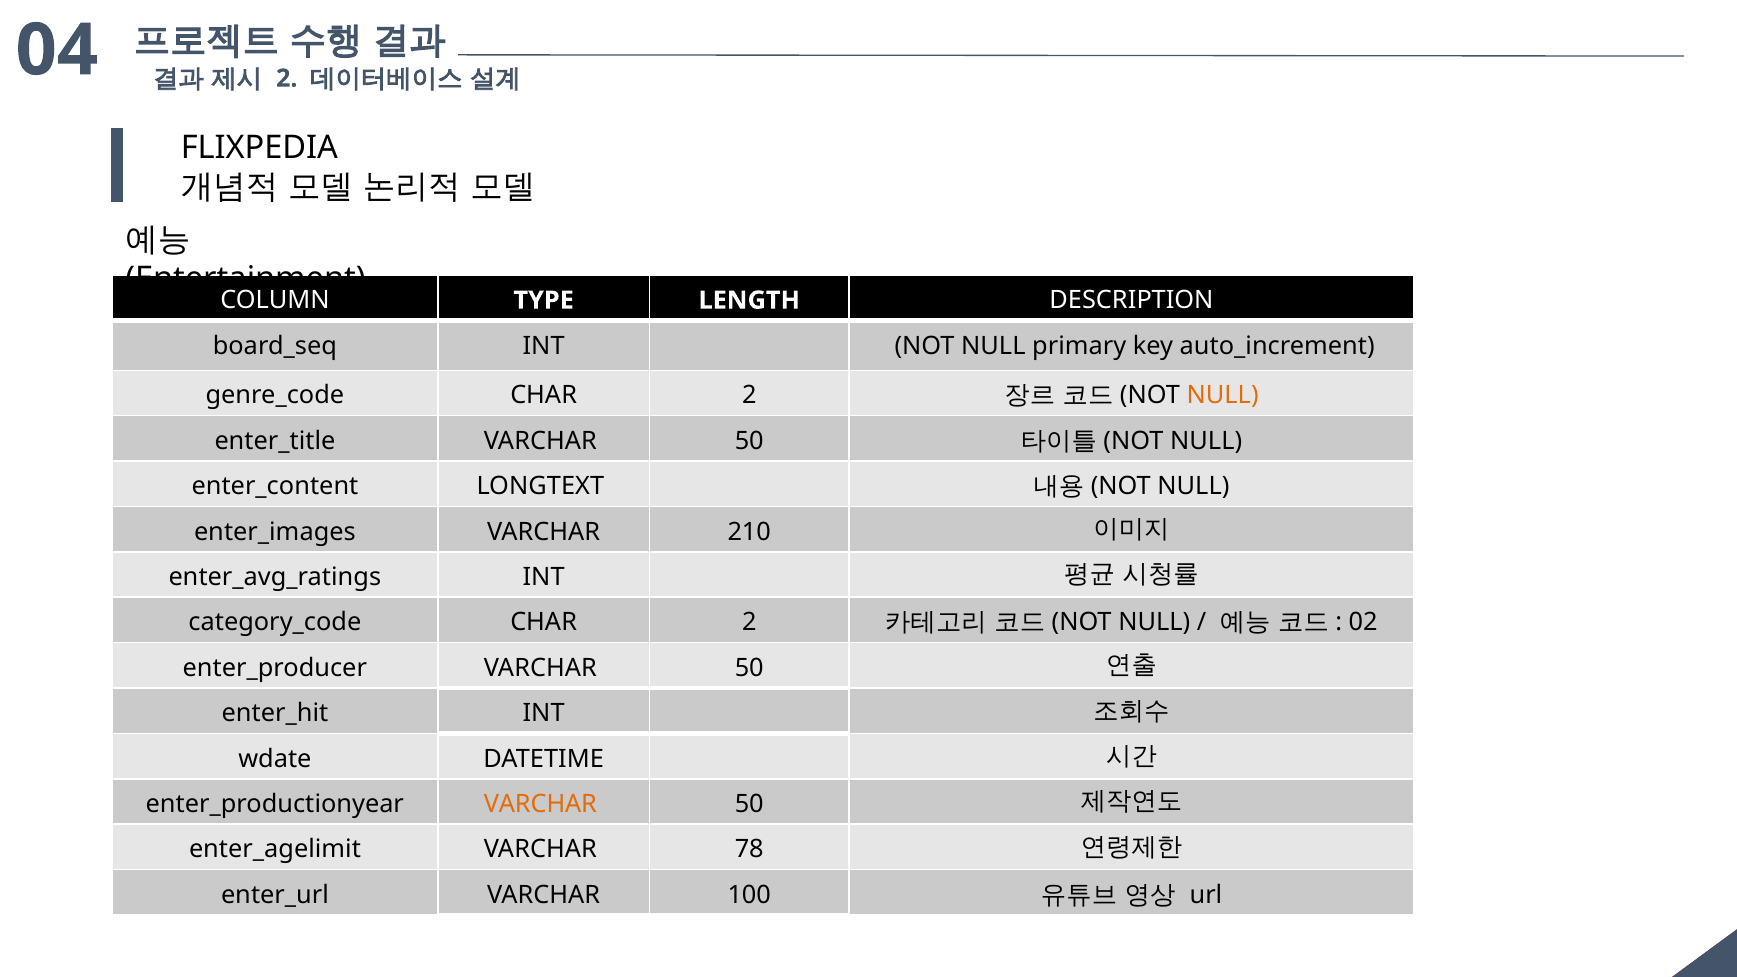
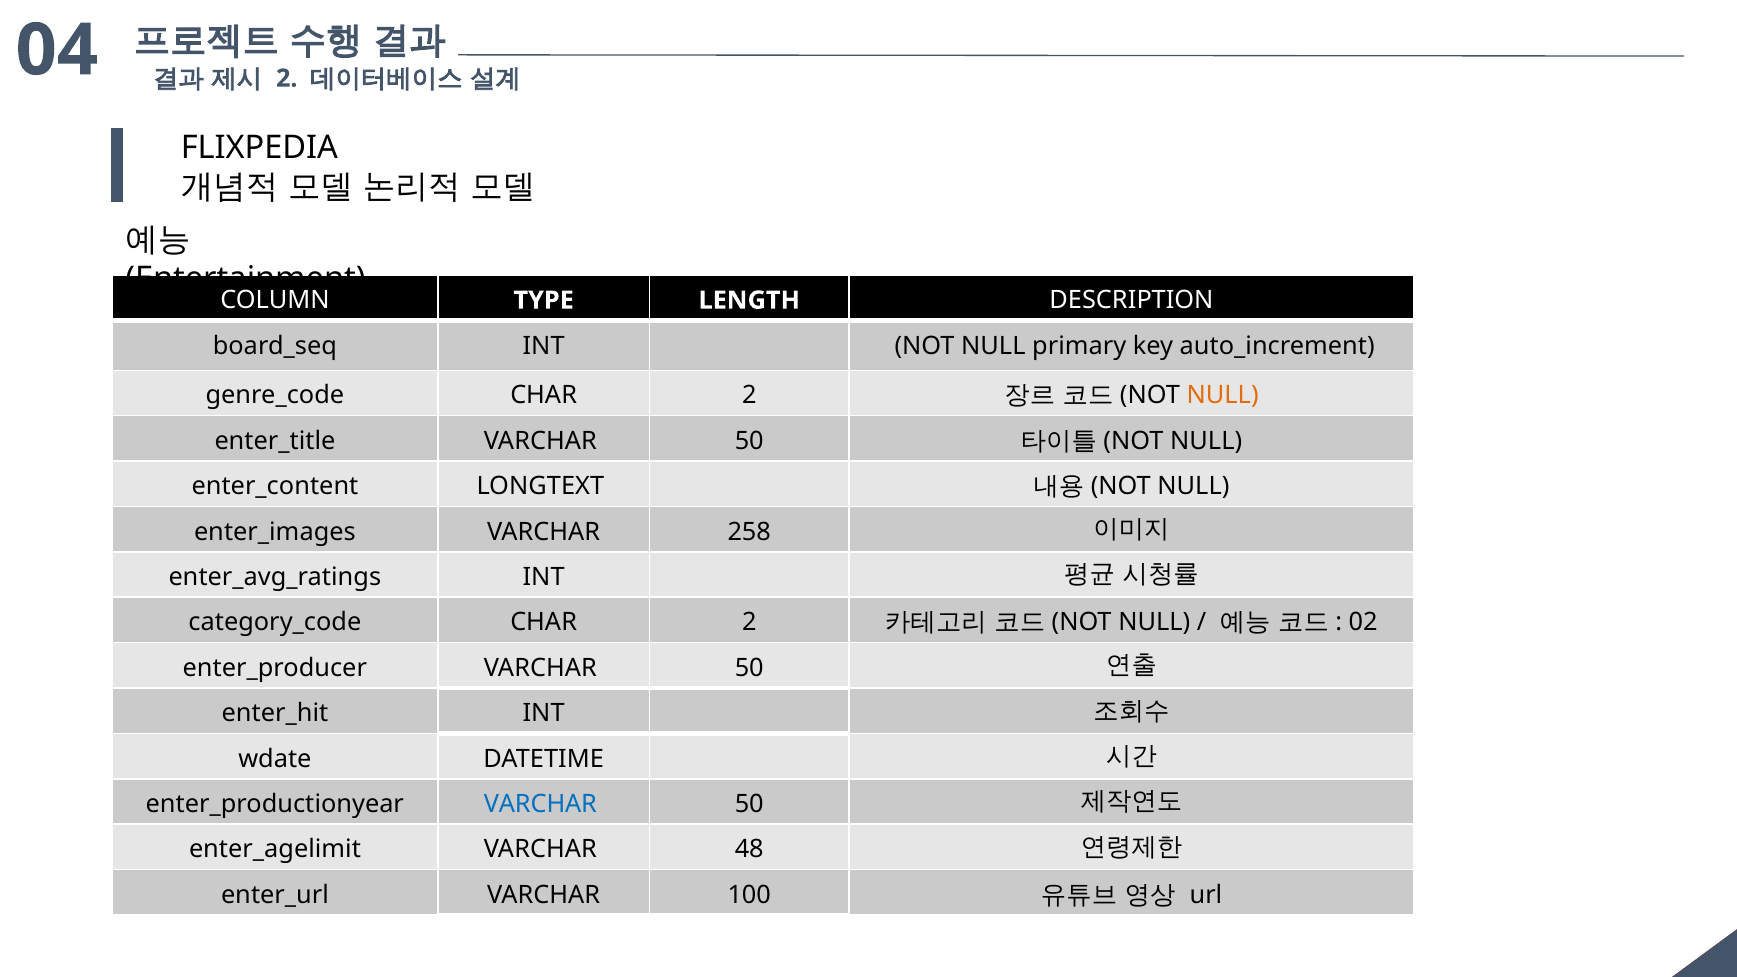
210: 210 -> 258 (749, 532)
VARCHAR colour: orange -> blue (540, 804)
78: 78 -> 48 (749, 849)
